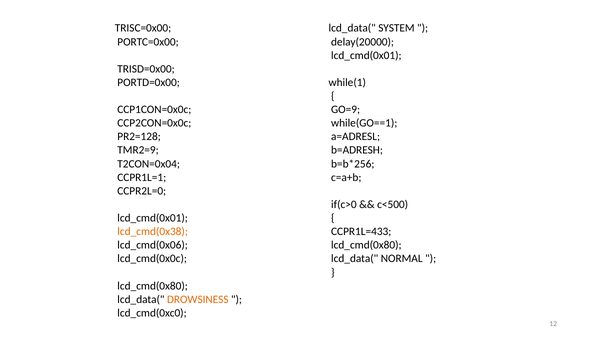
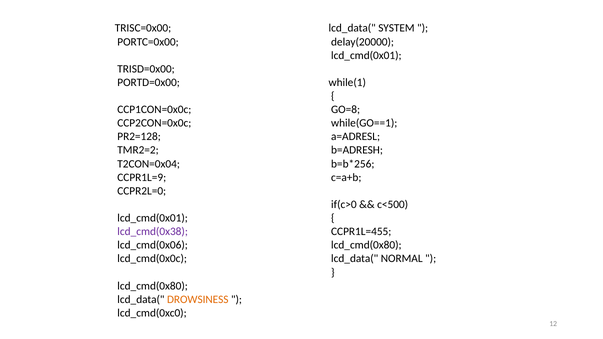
GO=9: GO=9 -> GO=8 (346, 110)
TMR2=9: TMR2=9 -> TMR2=2 (138, 150)
CCPR1L=1: CCPR1L=1 -> CCPR1L=9 (142, 177)
lcd_cmd(0x38 colour: orange -> purple (153, 232)
CCPR1L=433: CCPR1L=433 -> CCPR1L=455 (361, 232)
